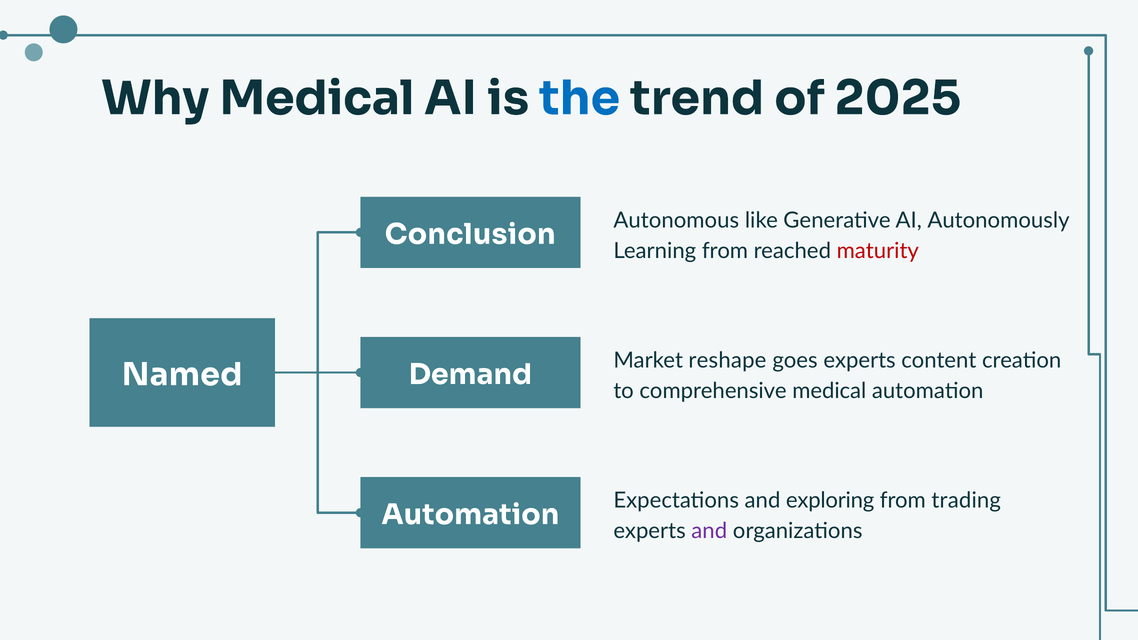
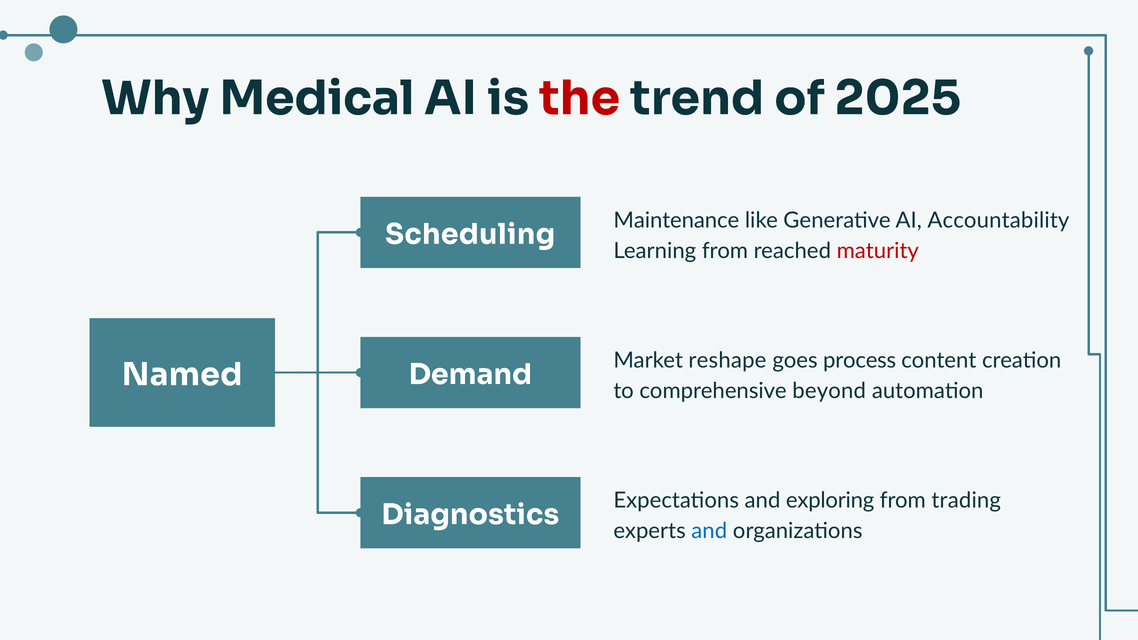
the colour: blue -> red (580, 99)
Autonomous: Autonomous -> Maintenance (676, 221)
Autonomously: Autonomously -> Accountability (998, 221)
Conclusion: Conclusion -> Scheduling (470, 234)
goes experts: experts -> process (860, 361)
comprehensive medical: medical -> beyond (829, 391)
Automation: Automation -> Diagnostics (470, 515)
and colour: purple -> blue (709, 531)
